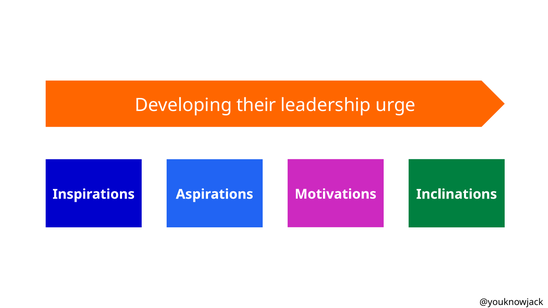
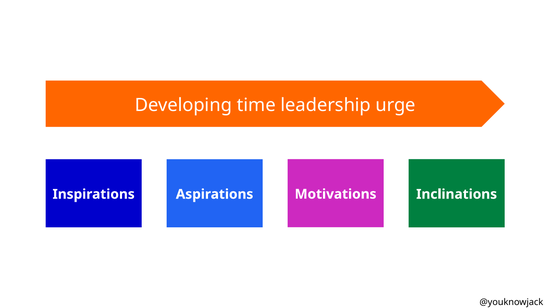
their: their -> time (256, 105)
